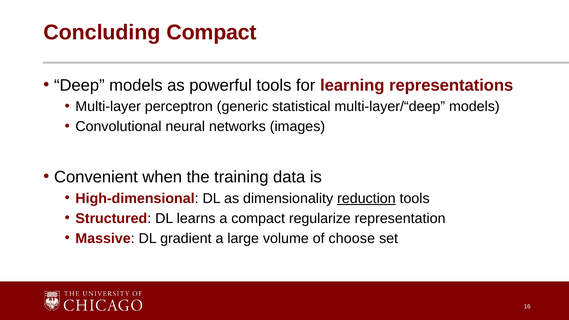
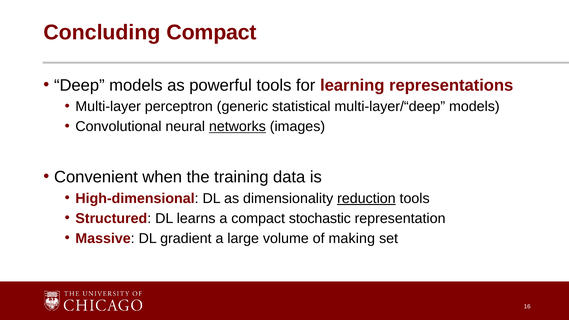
networks underline: none -> present (237, 127)
regularize: regularize -> stochastic (320, 218)
choose: choose -> making (352, 238)
